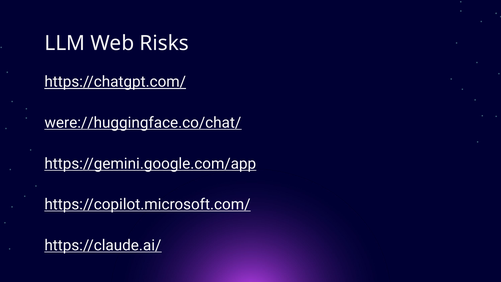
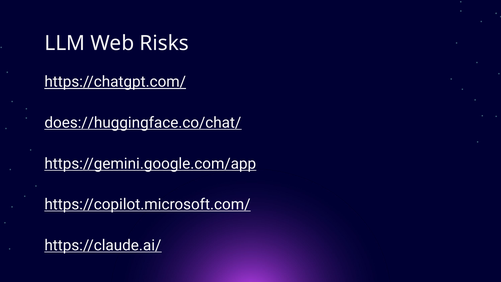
were://huggingface.co/chat/: were://huggingface.co/chat/ -> does://huggingface.co/chat/ (143, 123)
